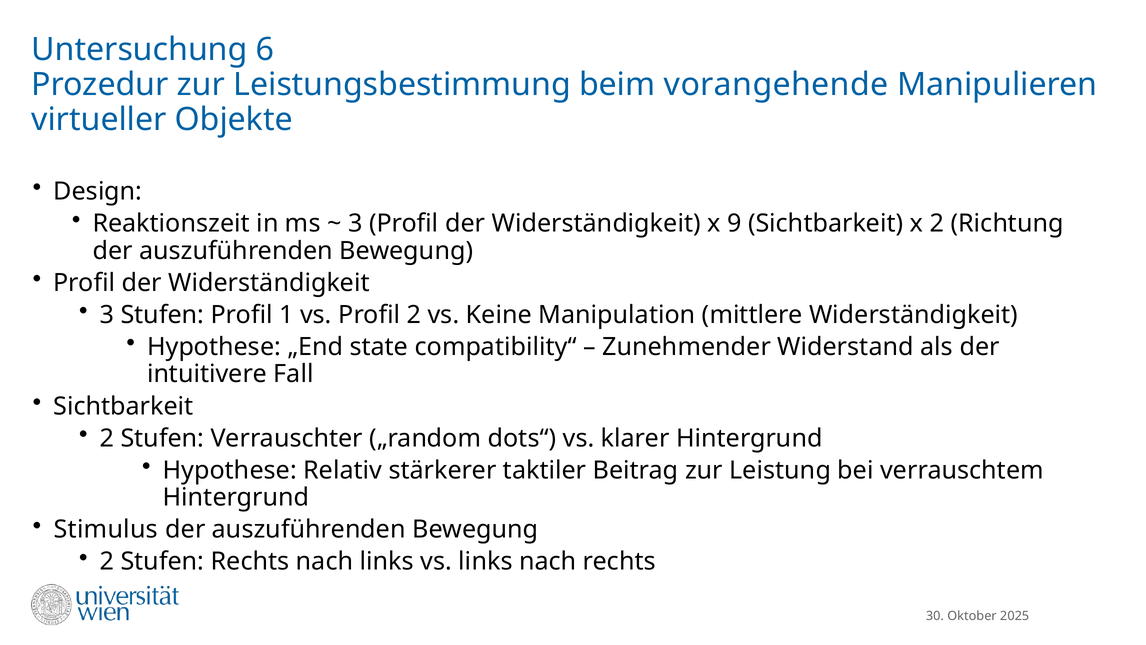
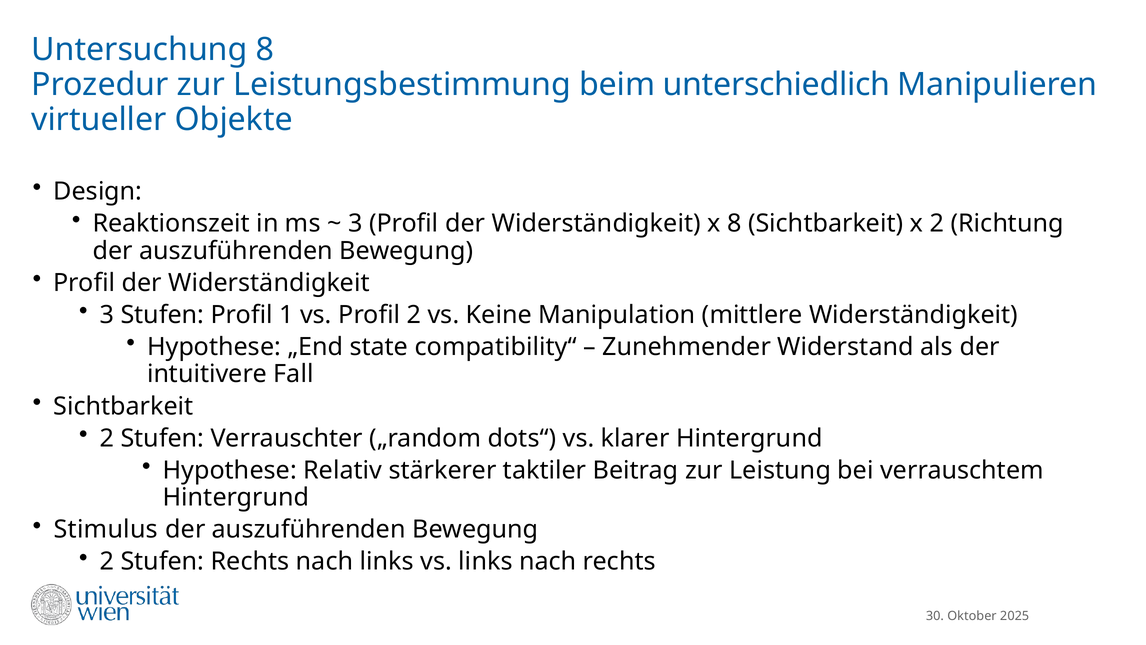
Untersuchung 6: 6 -> 8 (265, 50)
vorangehende: vorangehende -> unterschiedlich (776, 85)
x 9: 9 -> 8 (734, 223)
